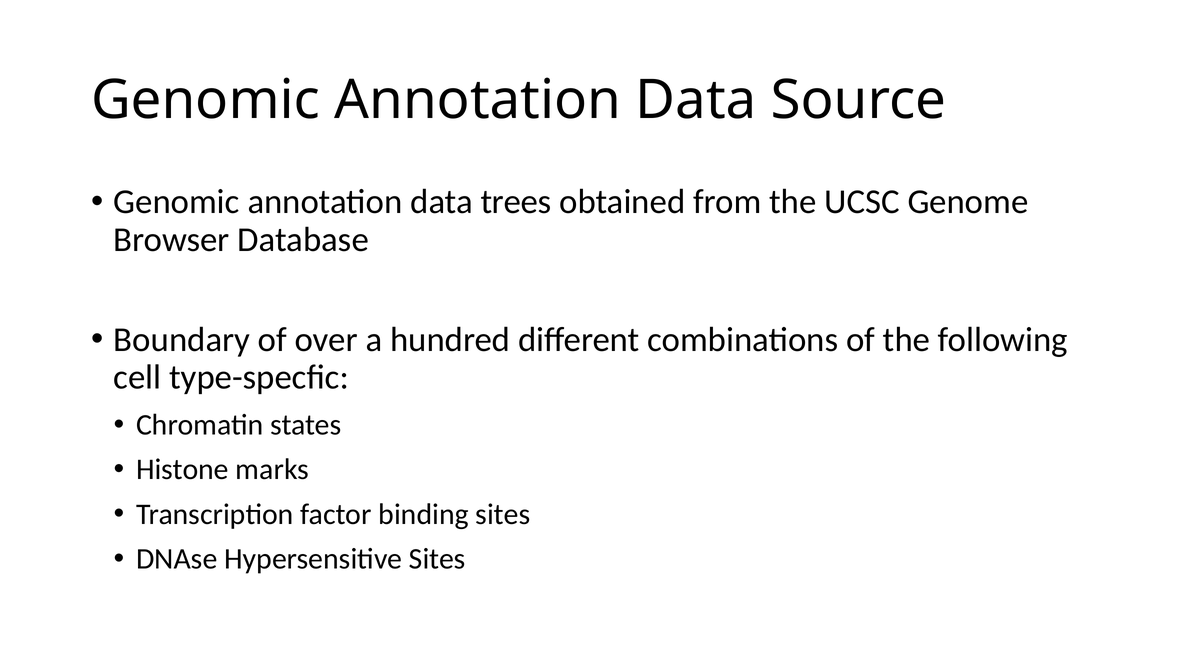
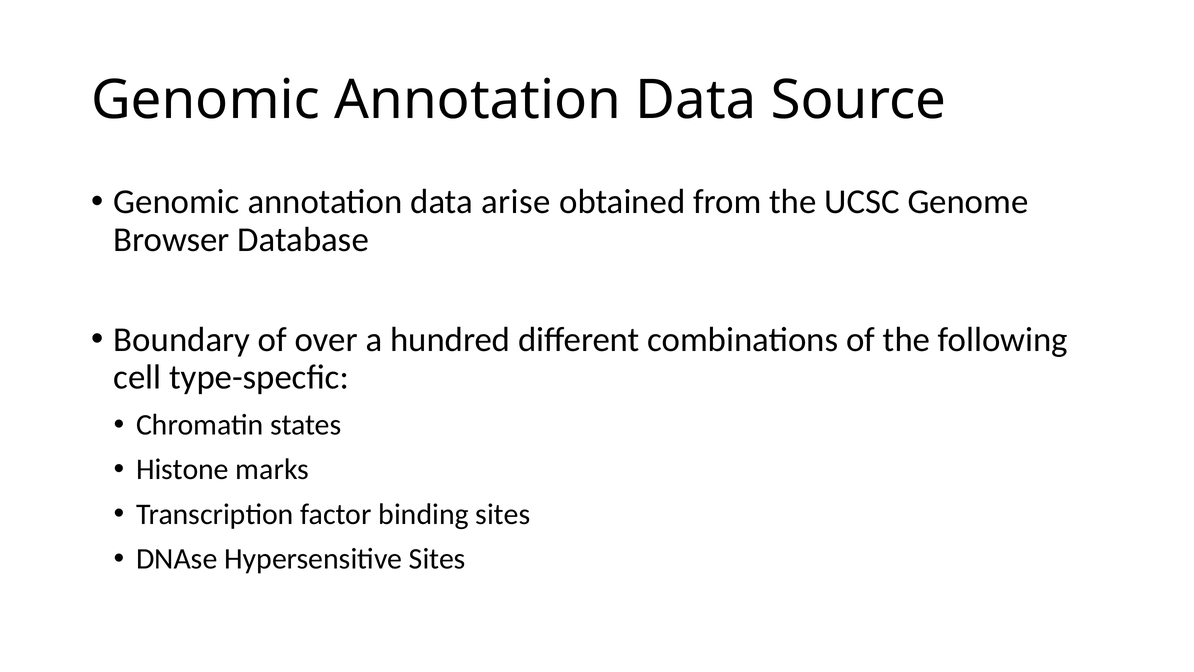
trees: trees -> arise (516, 202)
